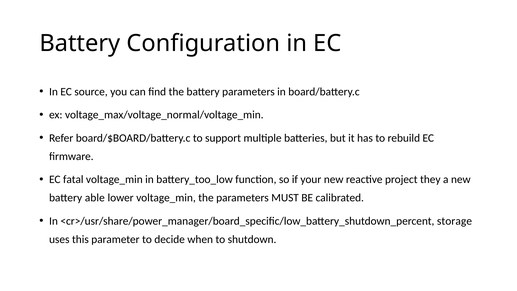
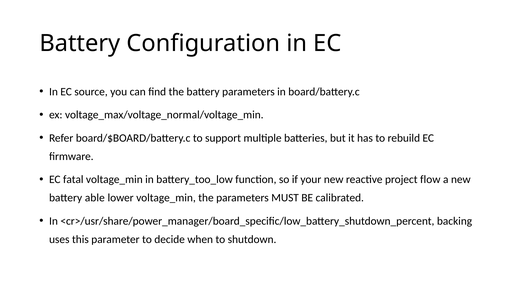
they: they -> flow (430, 179)
storage: storage -> backing (455, 221)
